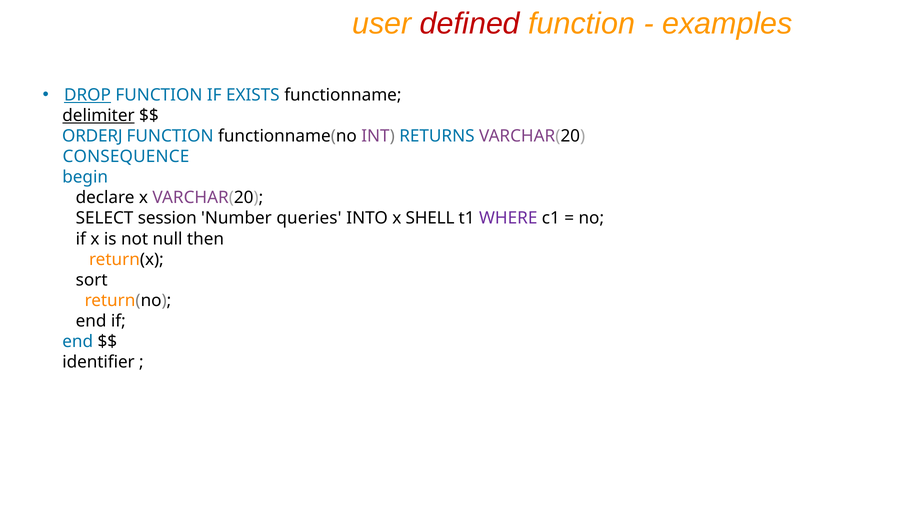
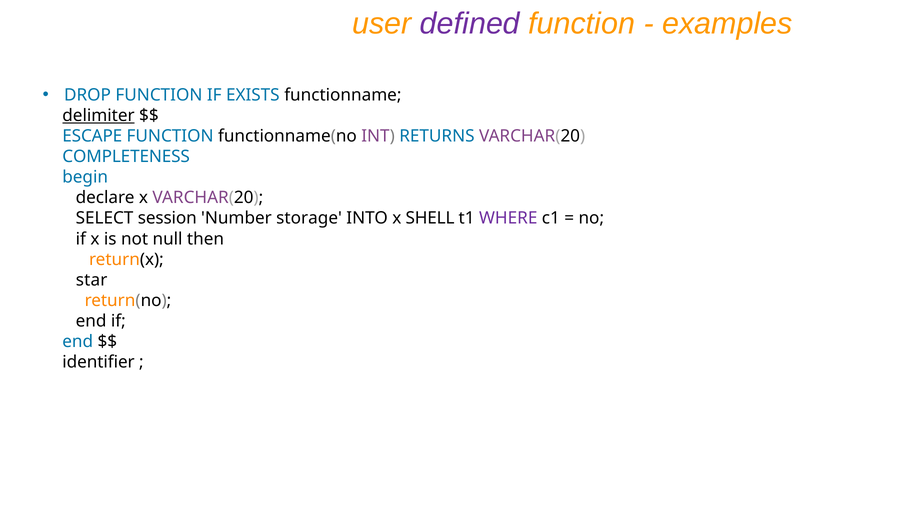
defined colour: red -> purple (470, 24)
DROP underline: present -> none (88, 95)
ORDERJ: ORDERJ -> ESCAPE (92, 136)
CONSEQUENCE: CONSEQUENCE -> COMPLETENESS (126, 157)
queries: queries -> storage (309, 218)
sort: sort -> star (92, 280)
